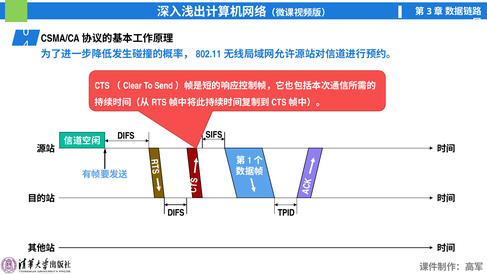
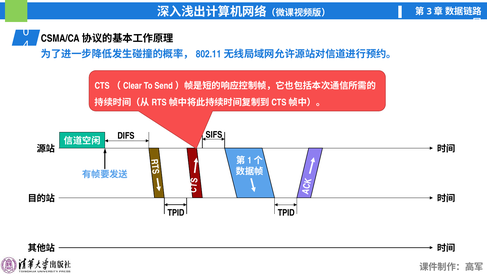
DIFS: DIFS -> TPID (176, 213)
